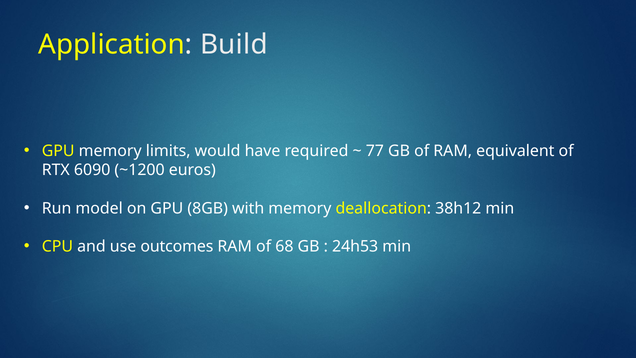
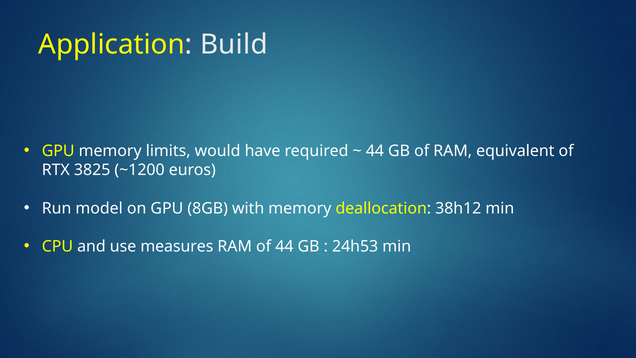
77: 77 -> 44 (375, 151)
6090: 6090 -> 3825 (92, 170)
outcomes: outcomes -> measures (177, 246)
of 68: 68 -> 44 (284, 246)
